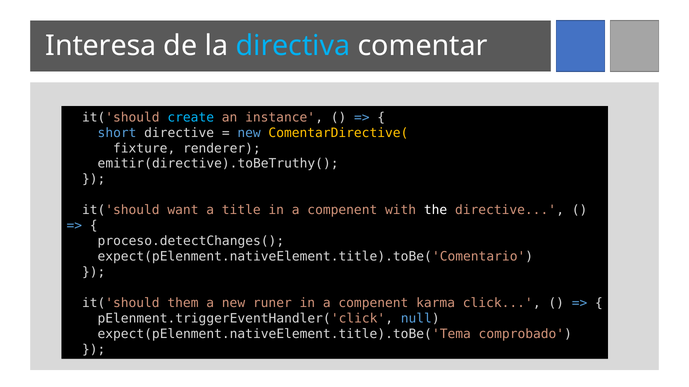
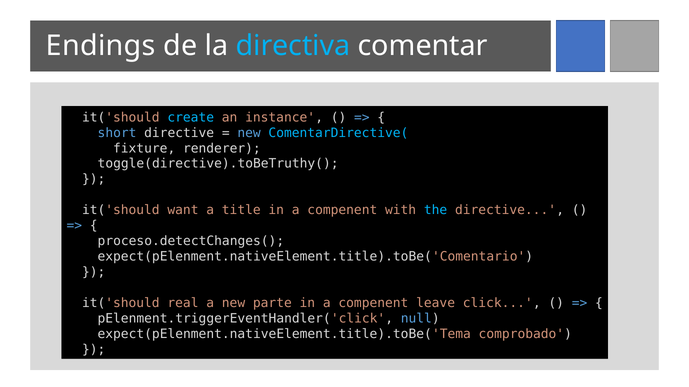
Interesa: Interesa -> Endings (101, 46)
ComentarDirective( colour: yellow -> light blue (338, 133)
emitir(directive).toBeTruthy(: emitir(directive).toBeTruthy( -> toggle(directive).toBeTruthy( (218, 164)
the colour: white -> light blue (436, 210)
them: them -> real (183, 303)
runer: runer -> parte (272, 303)
karma: karma -> leave (436, 303)
